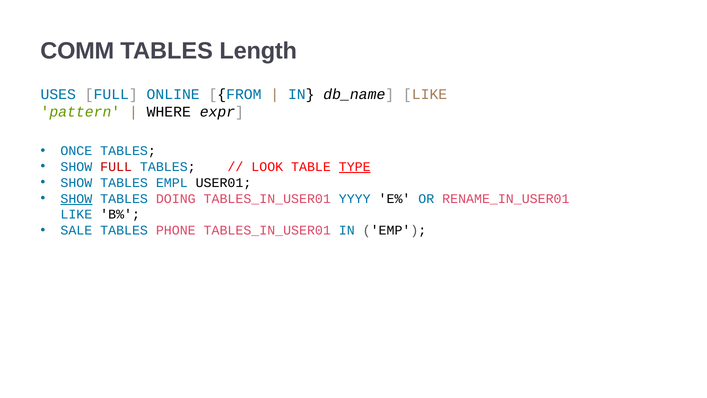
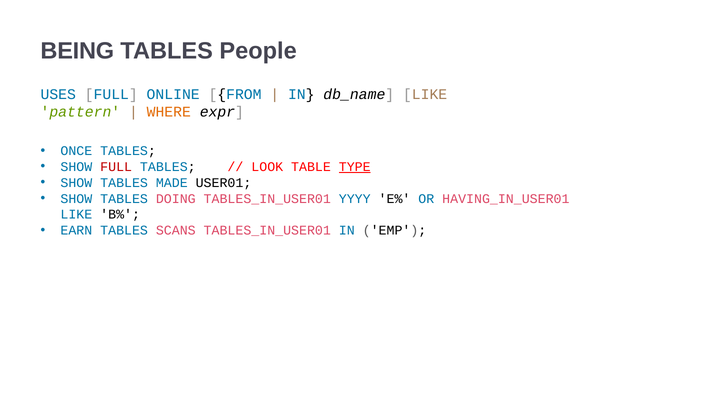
COMM: COMM -> BEING (77, 51)
Length: Length -> People (258, 51)
WHERE colour: black -> orange (169, 112)
EMPL: EMPL -> MADE (172, 183)
SHOW underline: present -> none (76, 198)
RENAME_IN_USER01: RENAME_IN_USER01 -> HAVING_IN_USER01 (506, 198)
SALE: SALE -> EARN (76, 230)
PHONE: PHONE -> SCANS (176, 230)
